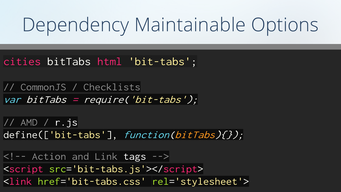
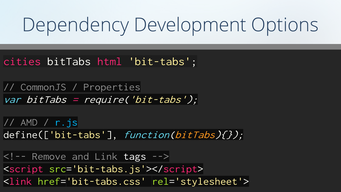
Maintainable: Maintainable -> Development (190, 25)
Checklists: Checklists -> Properties (112, 87)
r.js colour: white -> light blue (66, 122)
Action: Action -> Remove (49, 156)
